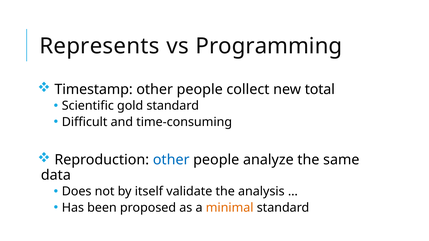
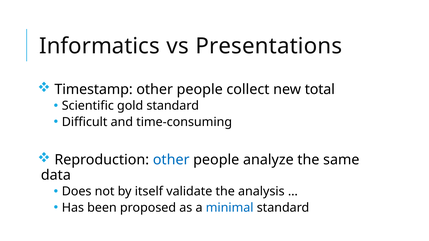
Represents: Represents -> Informatics (99, 46)
Programming: Programming -> Presentations (269, 46)
minimal colour: orange -> blue (230, 208)
